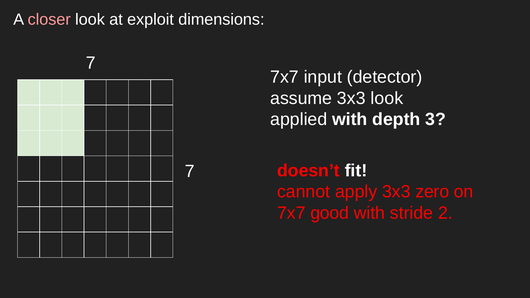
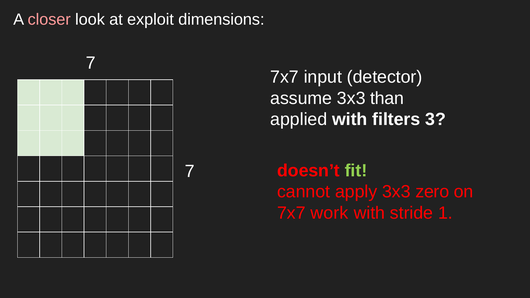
3x3 look: look -> than (387, 98)
depth: depth -> filters (396, 119)
fit colour: white -> light green (356, 171)
good: good -> work (330, 213)
2: 2 -> 1 (445, 213)
